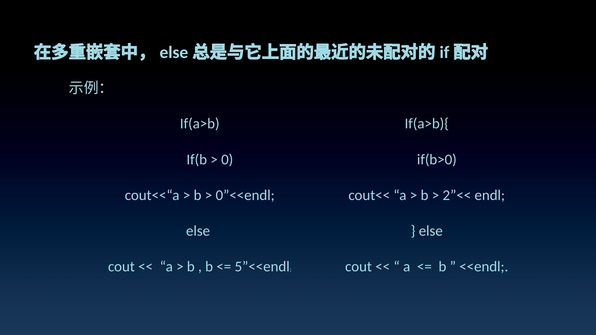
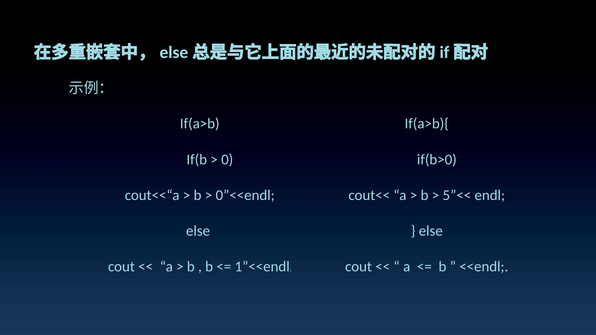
2”<<: 2”<< -> 5”<< (457, 195)
5”<<endl: 5”<<endl -> 1”<<endl (262, 267)
